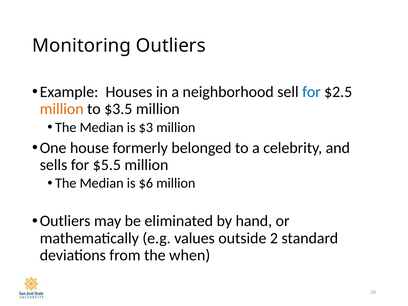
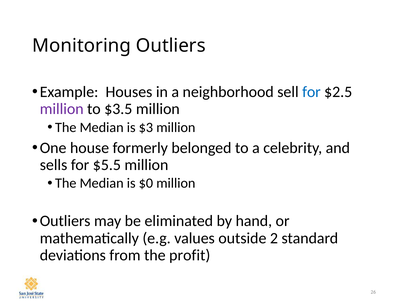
million colour: orange -> purple (62, 109)
$6: $6 -> $0 (146, 183)
when: when -> profit (190, 255)
